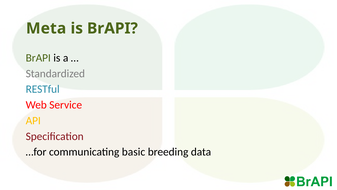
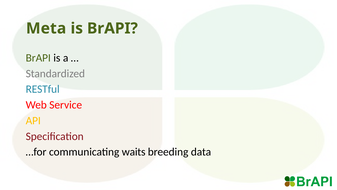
basic: basic -> waits (134, 152)
